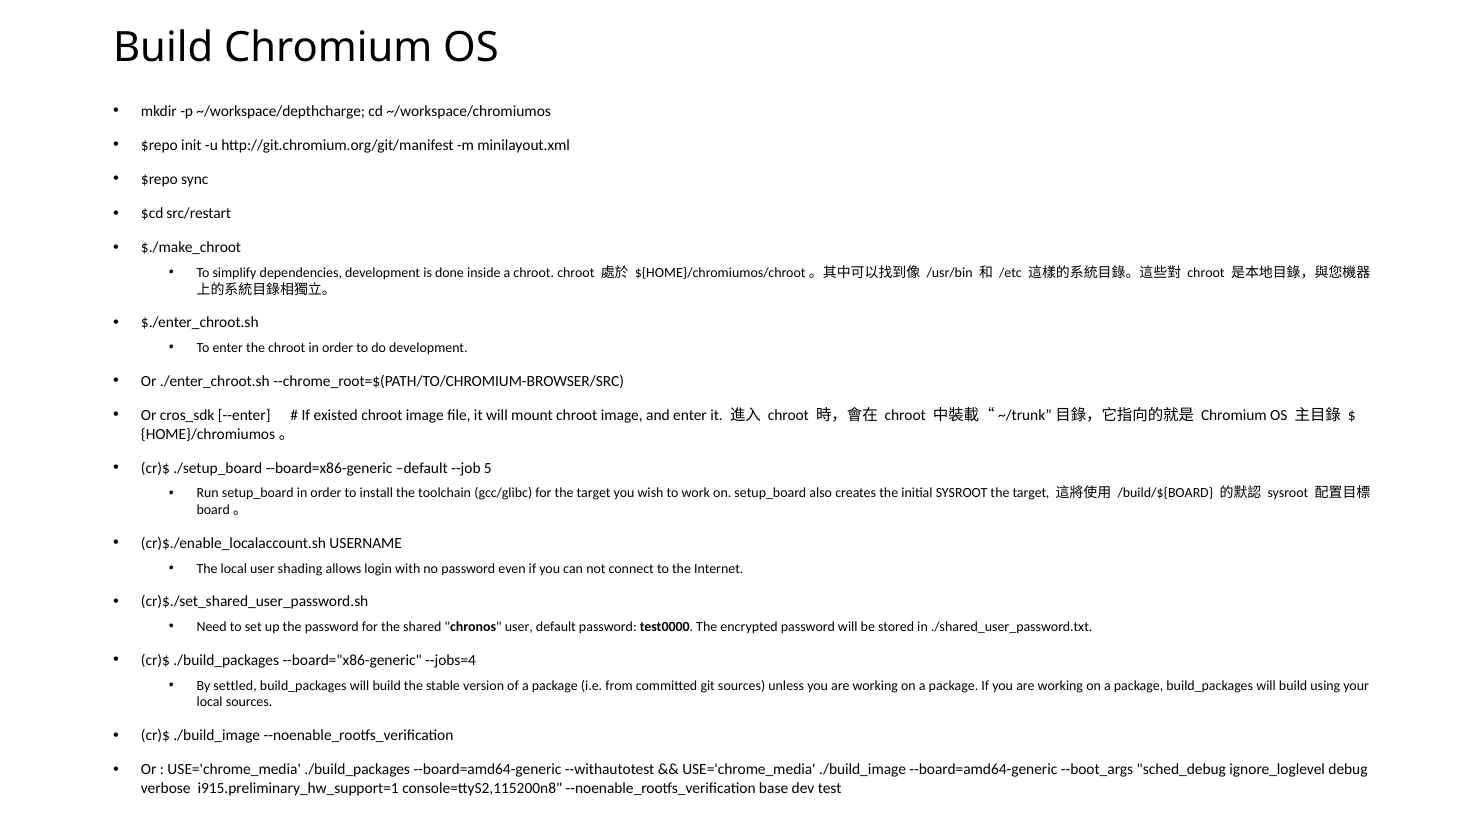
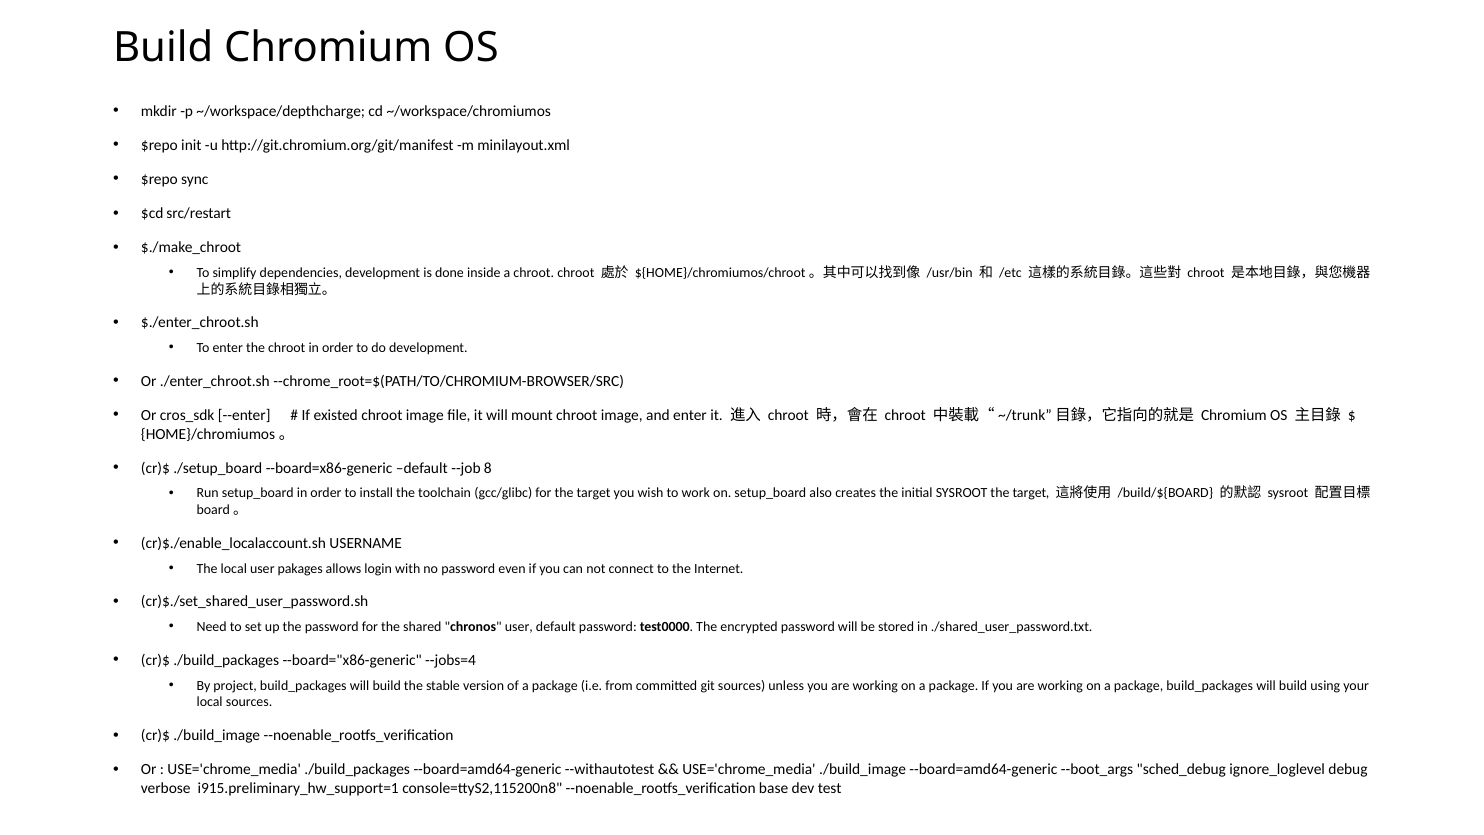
5: 5 -> 8 (488, 468)
shading: shading -> pakages (300, 568)
settled: settled -> project (235, 685)
